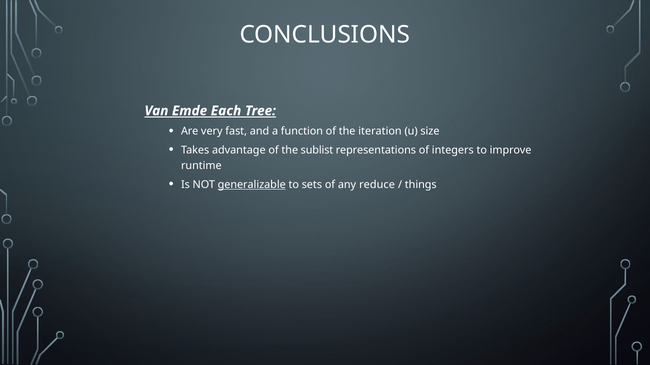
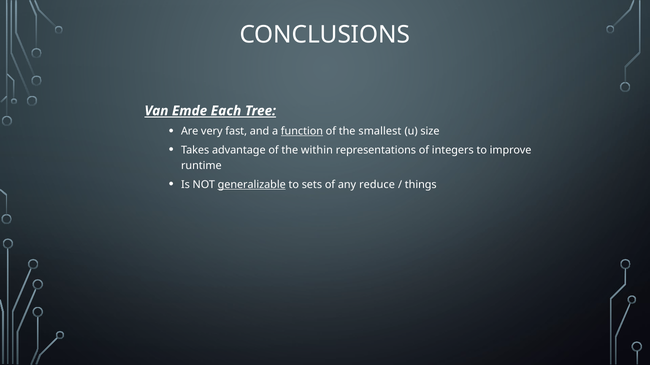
function underline: none -> present (302, 131)
iteration: iteration -> smallest (380, 131)
sublist: sublist -> within (317, 150)
